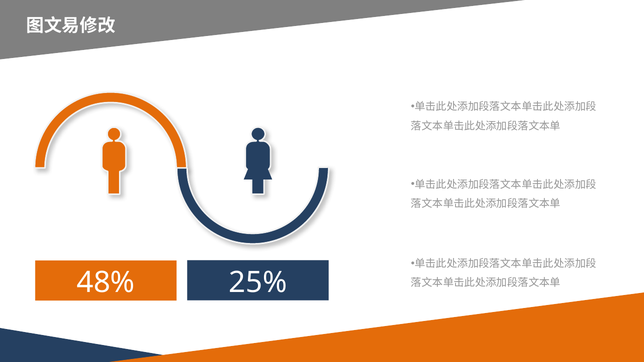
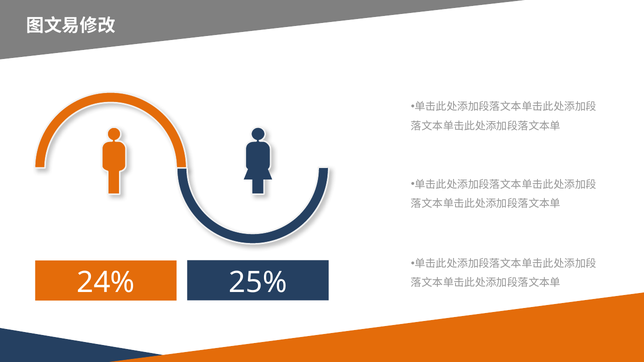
48%: 48% -> 24% (106, 283)
